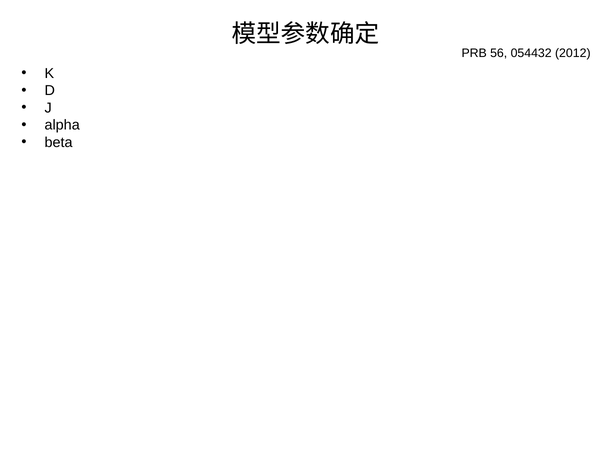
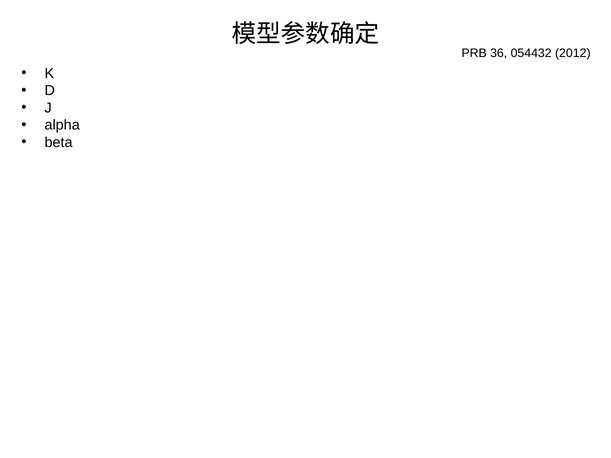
56: 56 -> 36 (499, 53)
